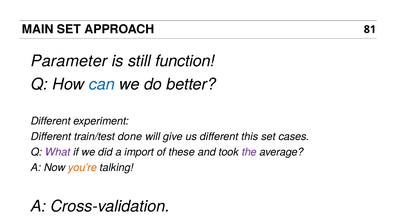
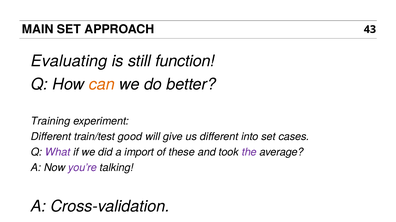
81: 81 -> 43 (370, 29)
Parameter: Parameter -> Evaluating (69, 61)
can colour: blue -> orange (102, 84)
Different: Different -> Training (51, 121)
done: done -> good (130, 137)
this: this -> into (250, 137)
you’re colour: orange -> purple (83, 168)
